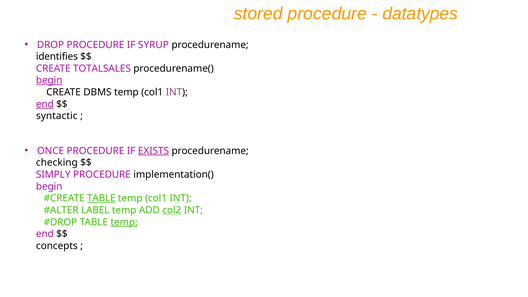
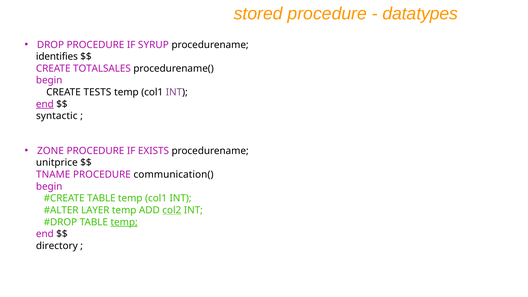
begin underline: present -> none (49, 80)
DBMS: DBMS -> TESTS (97, 92)
ONCE: ONCE -> ZONE (50, 151)
EXISTS underline: present -> none (153, 151)
checking: checking -> unitprice (57, 163)
SIMPLY: SIMPLY -> TNAME (53, 175)
implementation(: implementation( -> communication( (174, 175)
TABLE underline: present -> none (101, 198)
LABEL: LABEL -> LAYER (95, 210)
concepts: concepts -> directory (57, 246)
